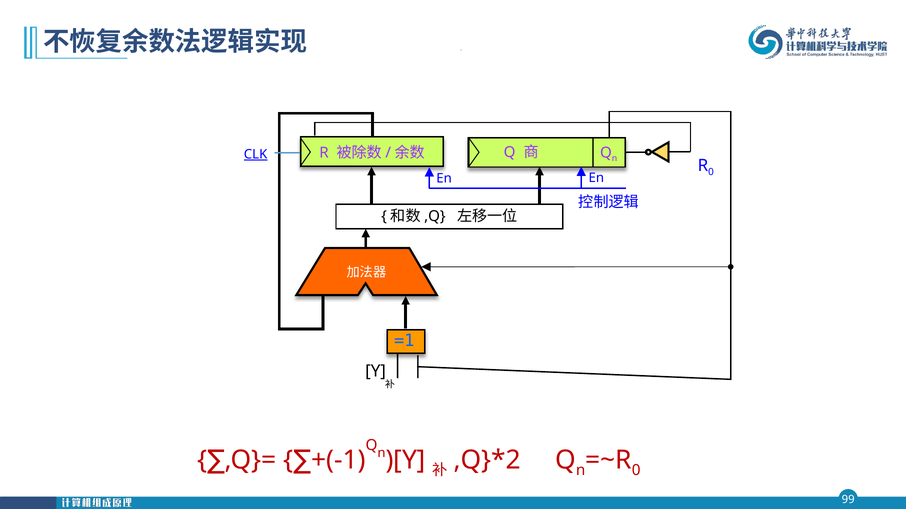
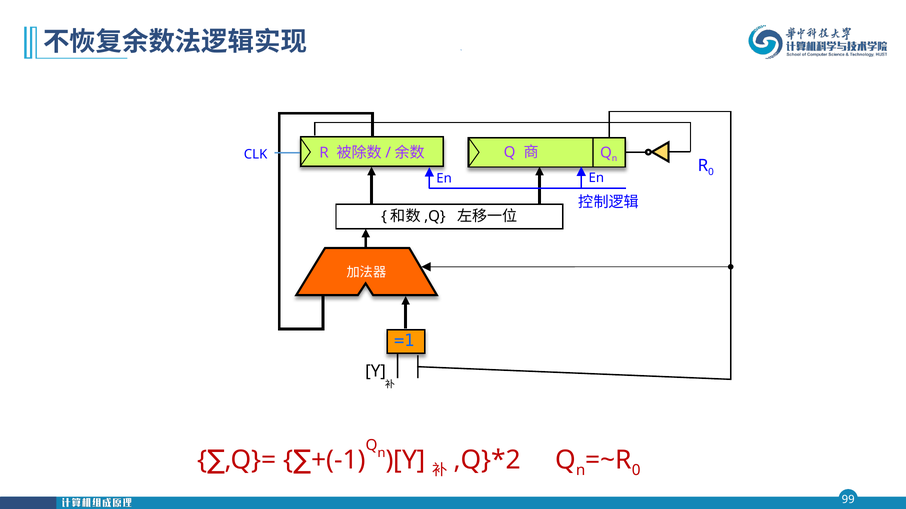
CLK underline: present -> none (256, 155)
